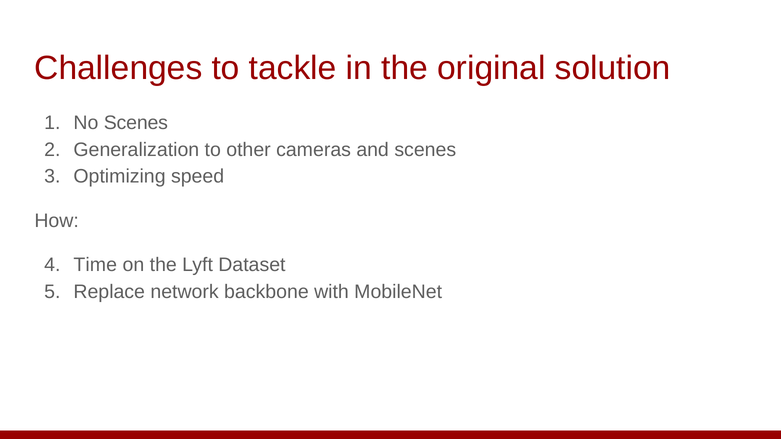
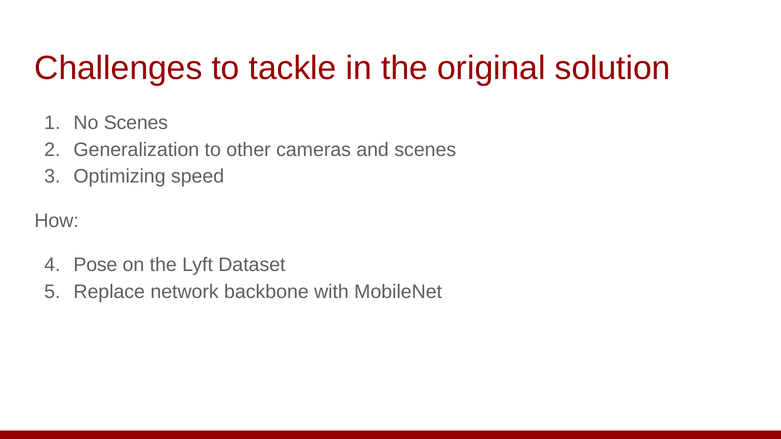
Time: Time -> Pose (95, 265)
